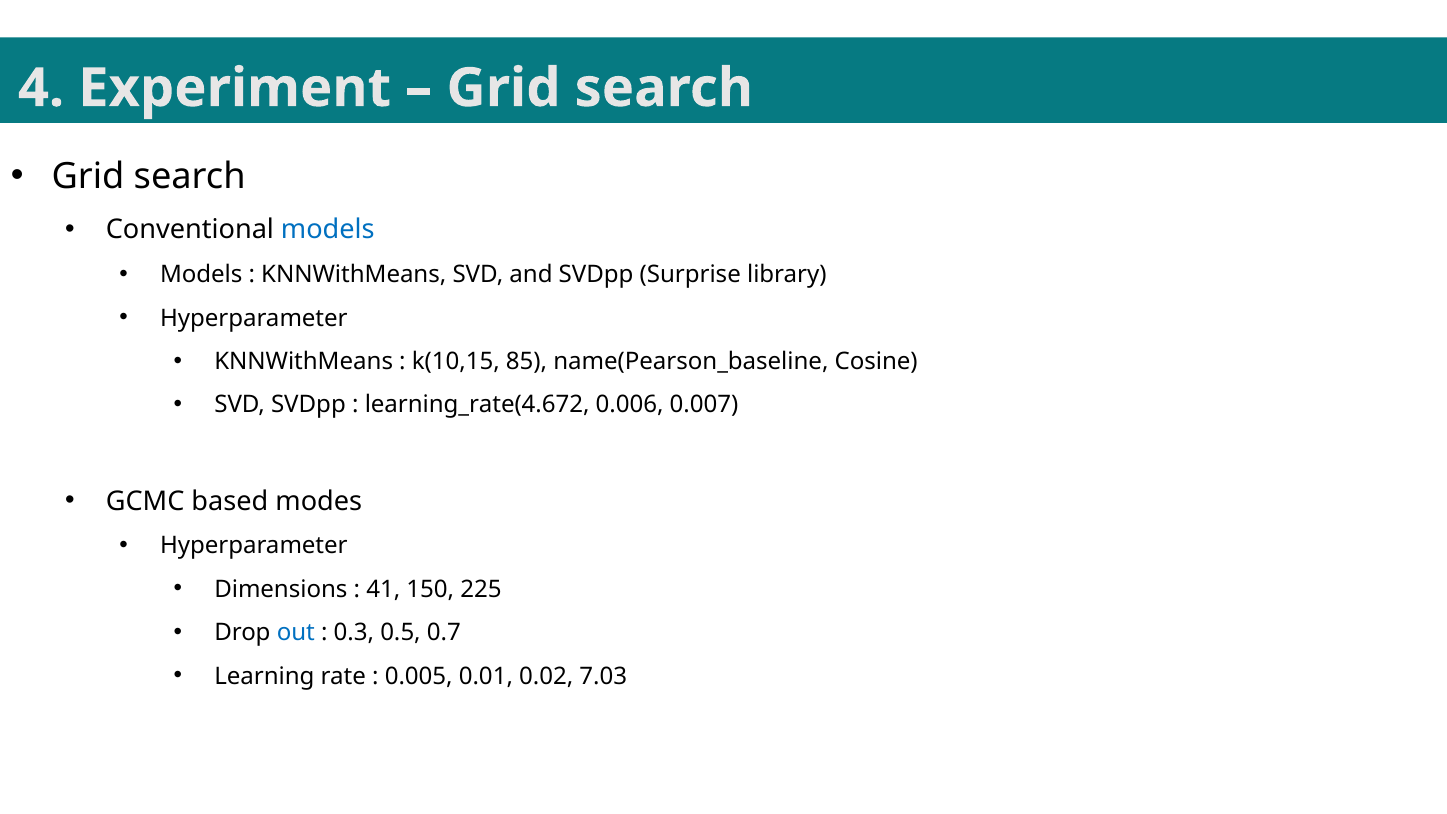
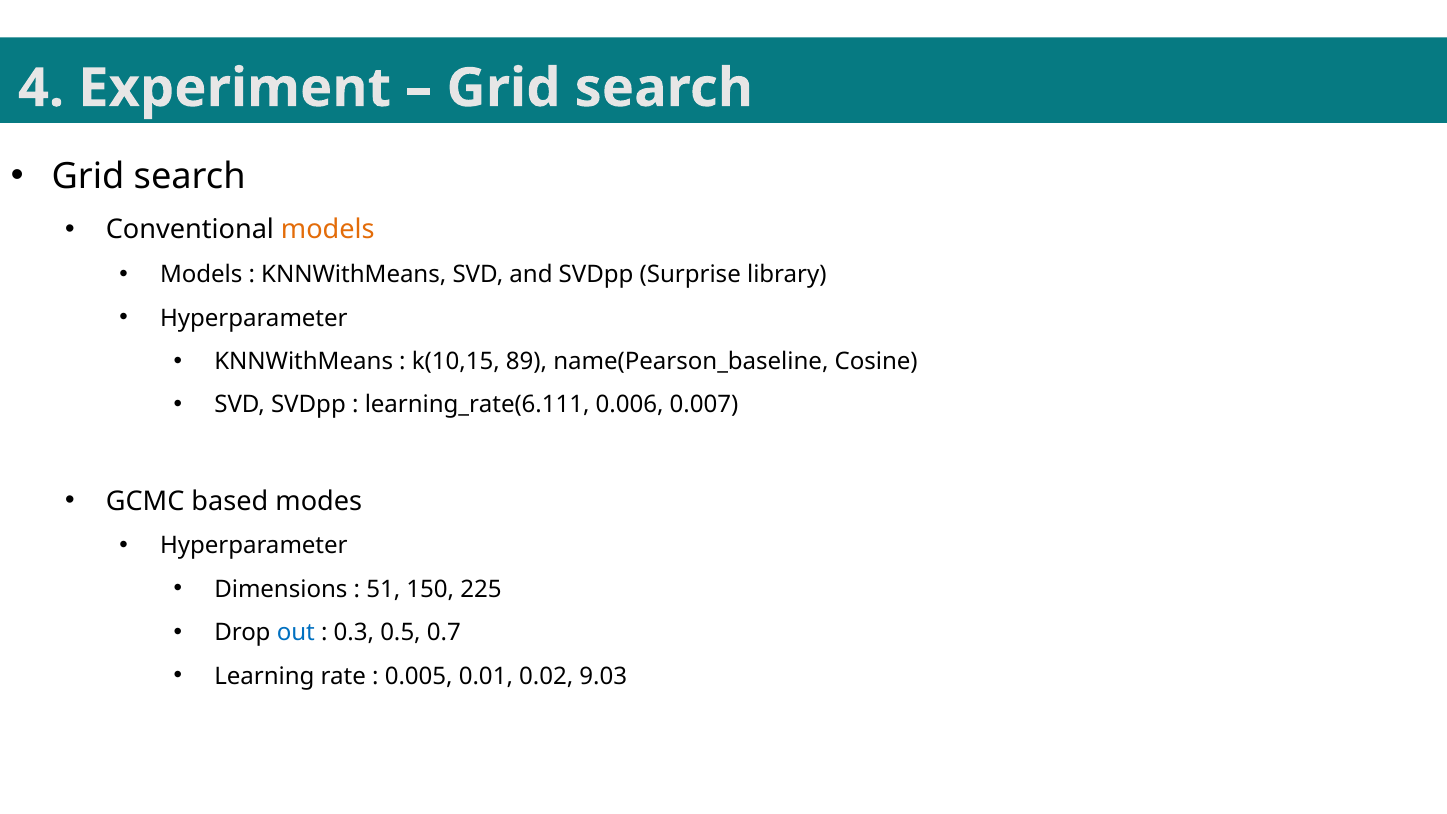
models colour: blue -> orange (328, 230)
85: 85 -> 89 (526, 362)
learning_rate(4.672: learning_rate(4.672 -> learning_rate(6.111 (477, 405)
41: 41 -> 51 (383, 589)
7.03: 7.03 -> 9.03 (603, 676)
